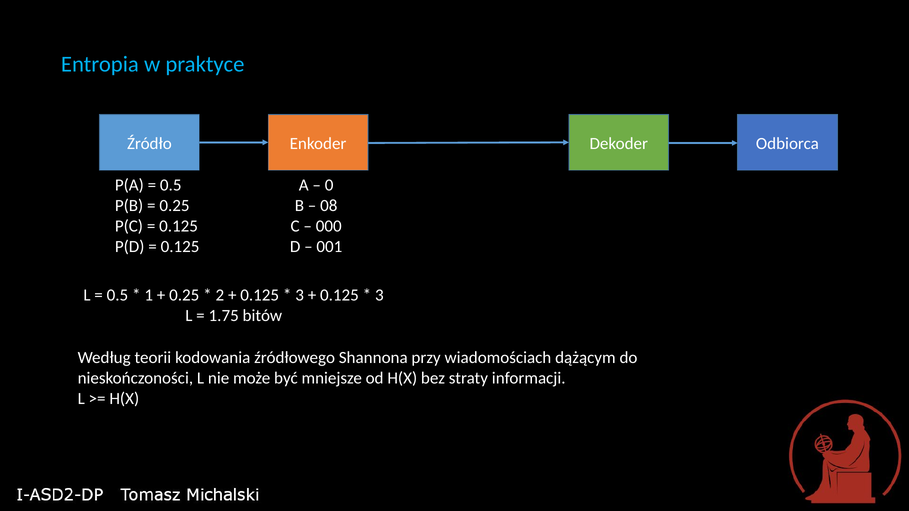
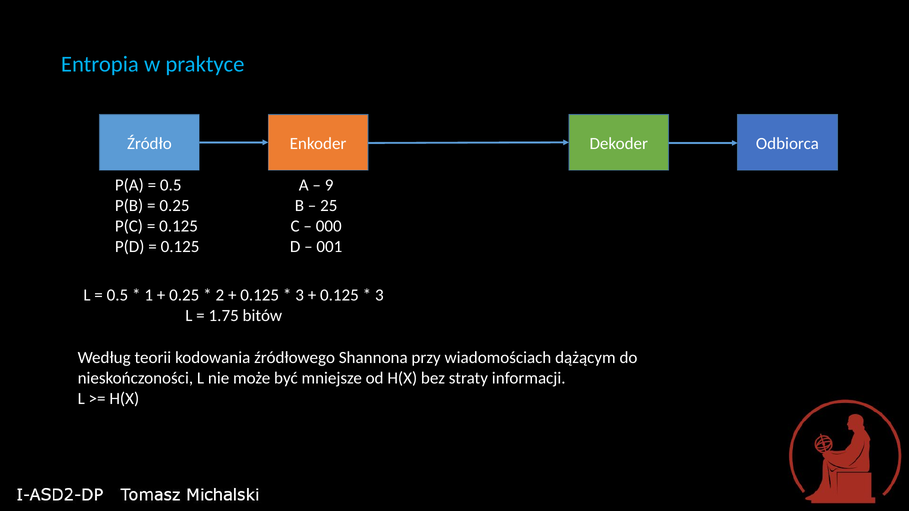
0: 0 -> 9 (329, 185)
08: 08 -> 25 (329, 206)
